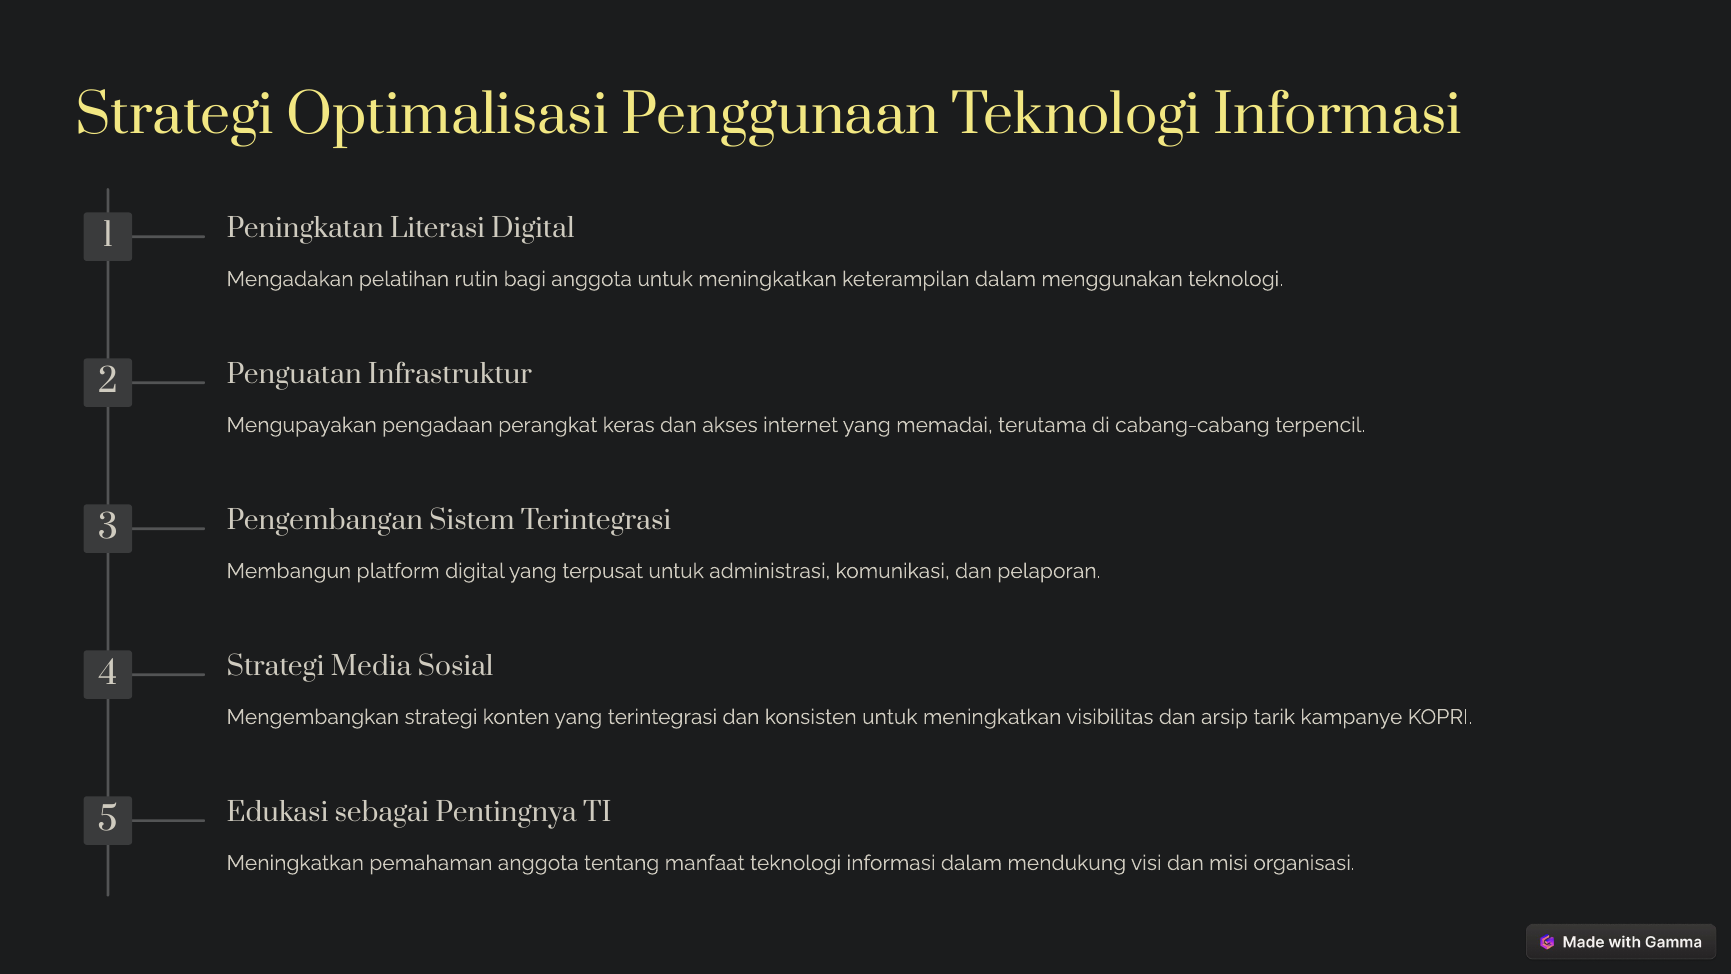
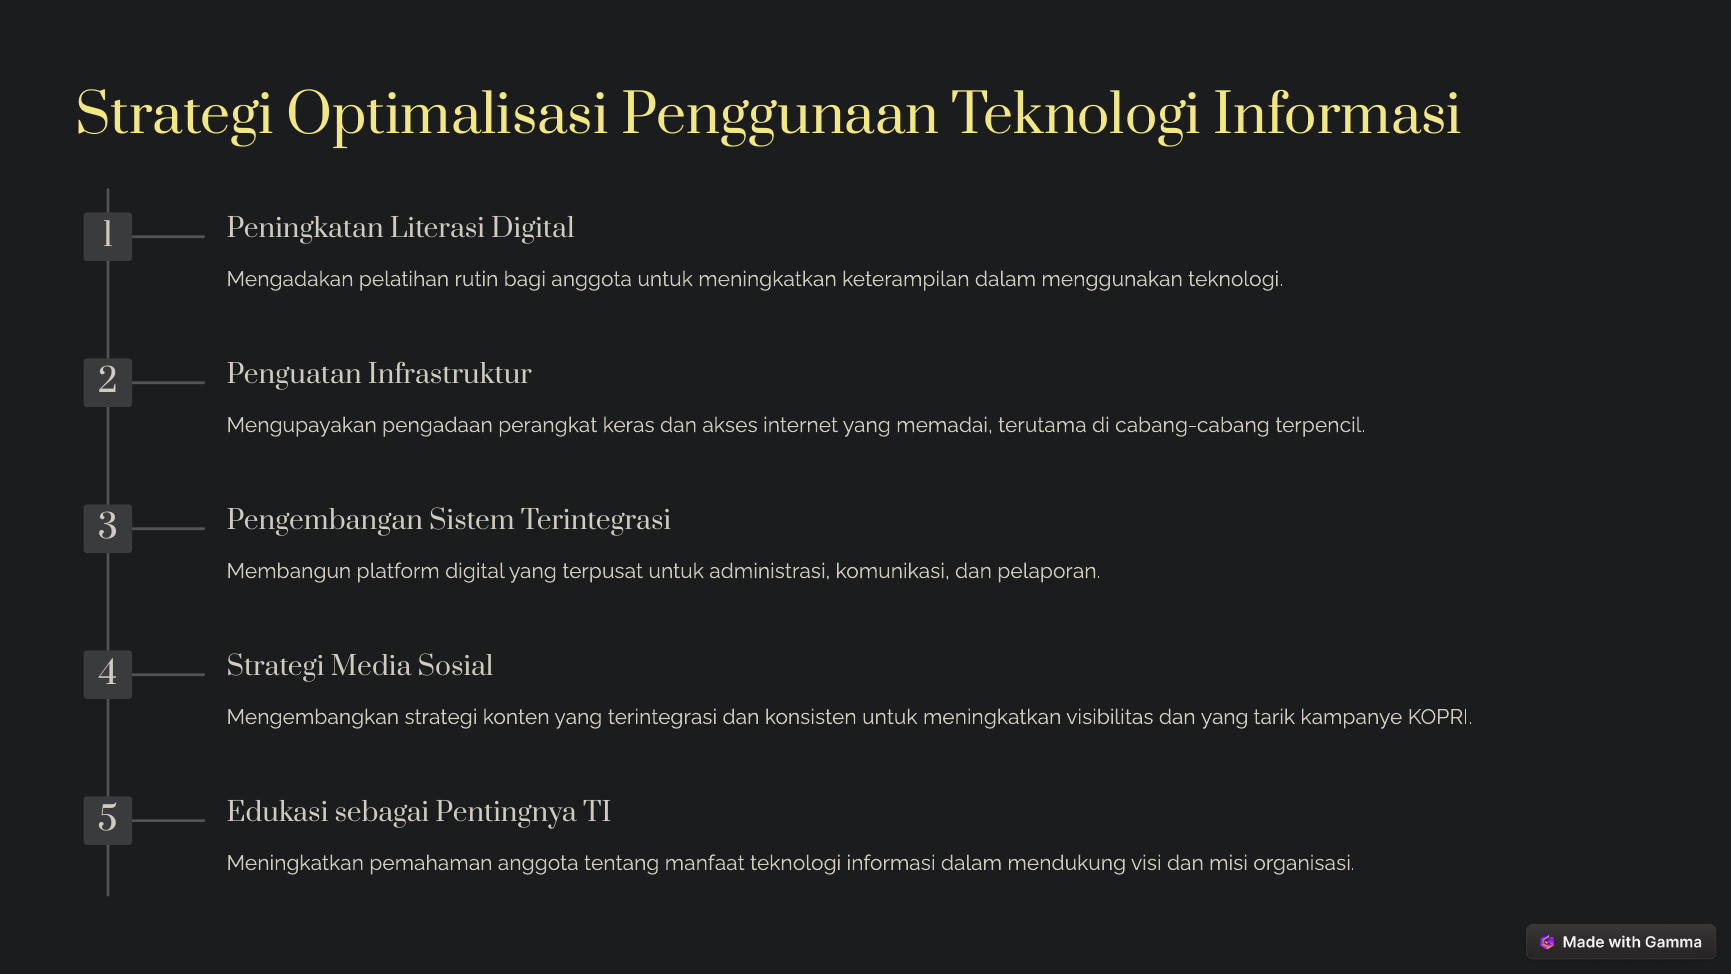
dan arsip: arsip -> yang (1225, 717)
